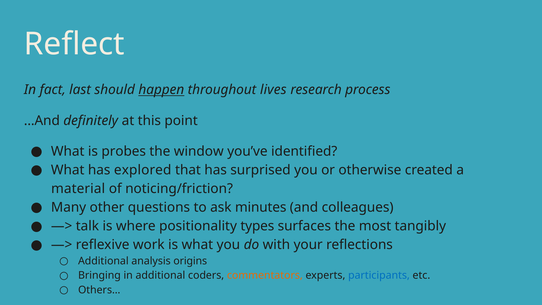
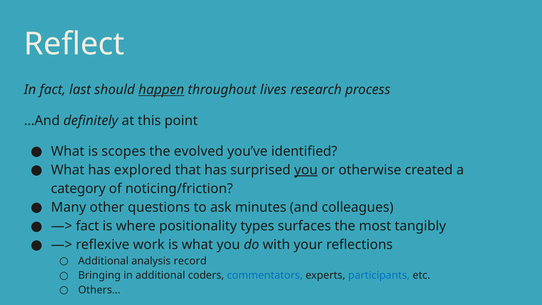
probes: probes -> scopes (124, 151)
window: window -> evolved (199, 151)
you underline: none -> present (306, 170)
material: material -> category (78, 189)
talk: talk -> fact (87, 226)
origins: origins -> record (190, 261)
commentators colour: orange -> blue (265, 275)
